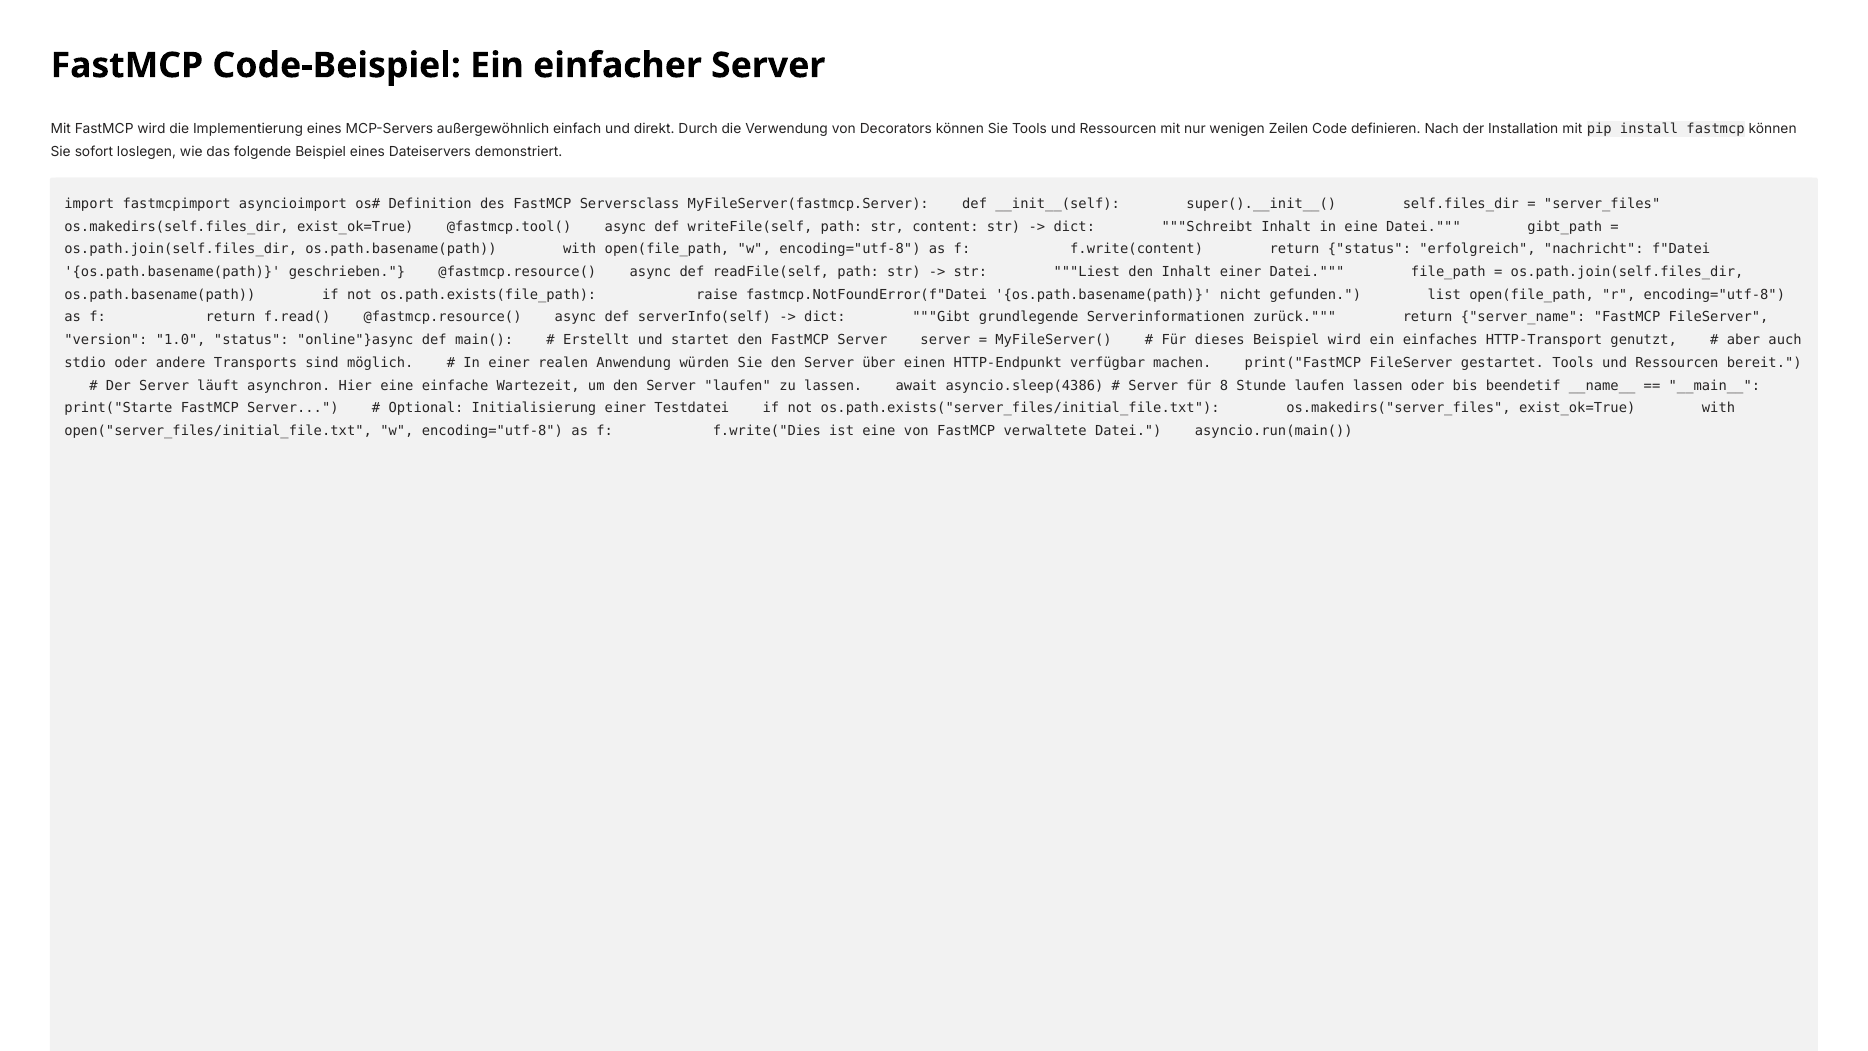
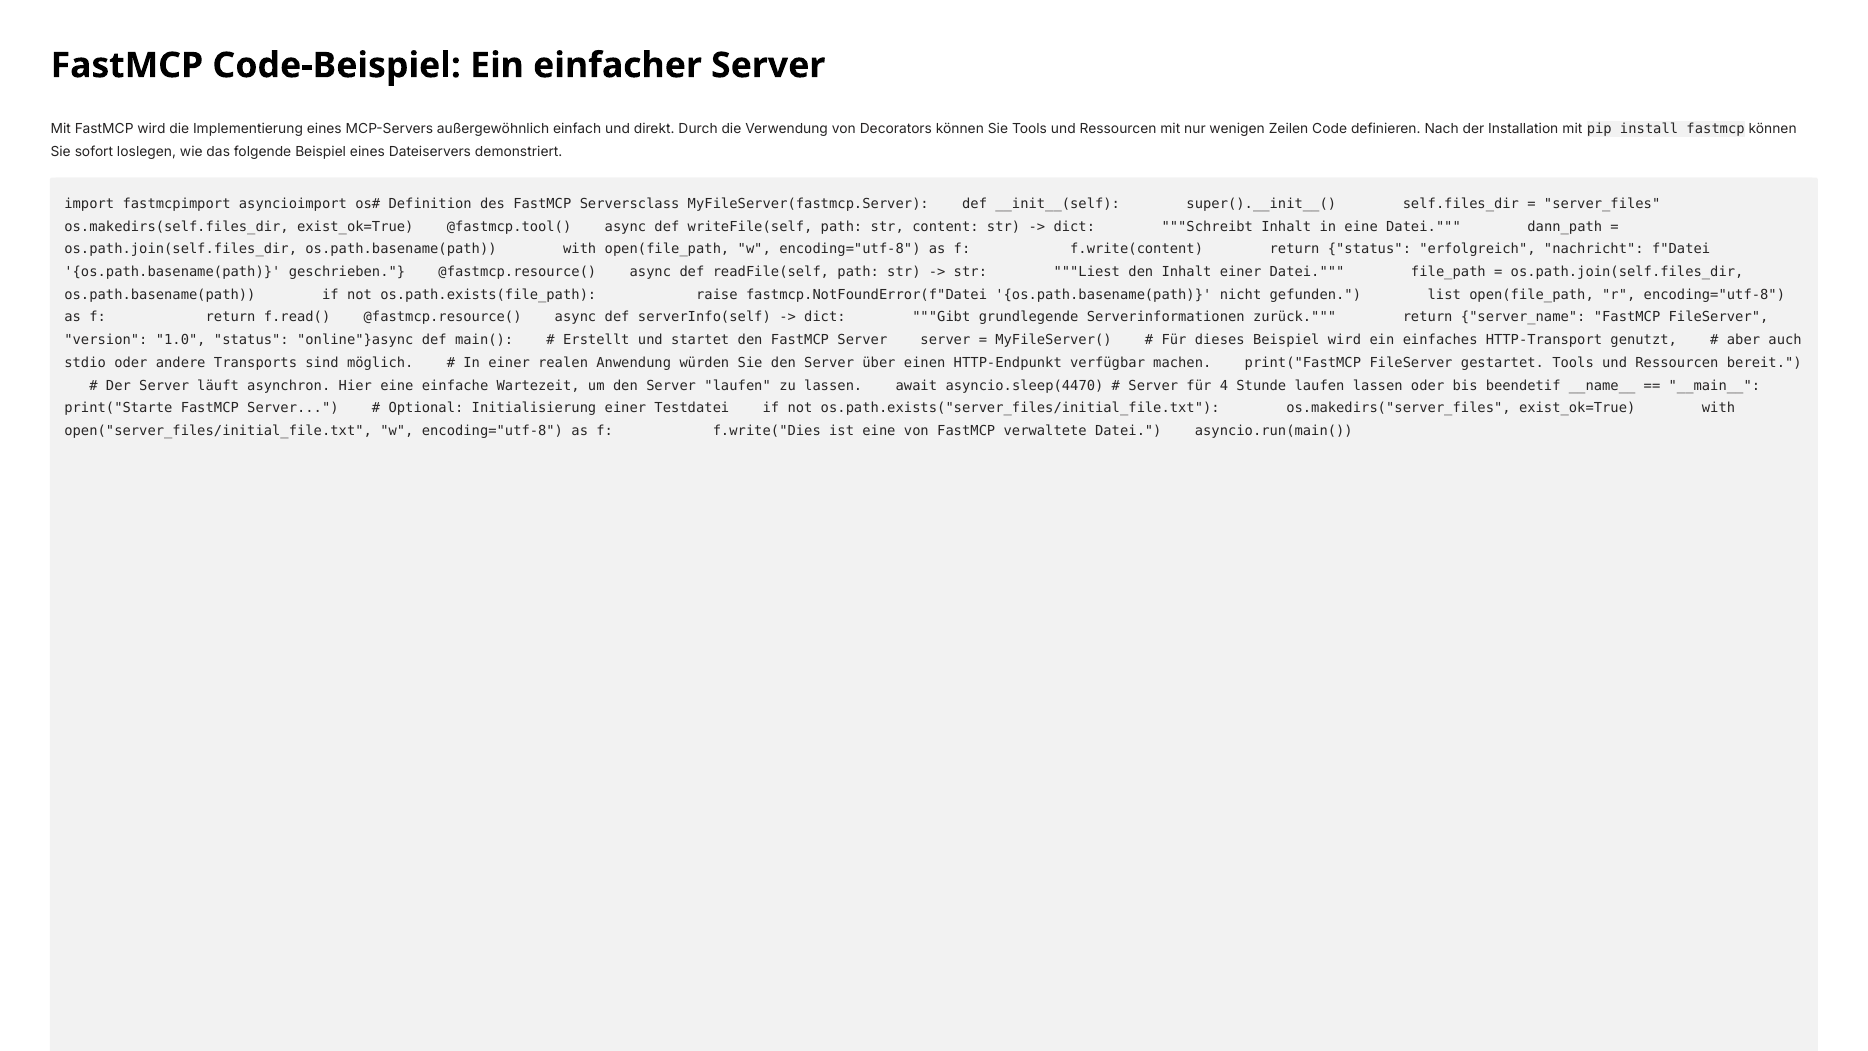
gibt_path: gibt_path -> dann_path (1565, 227)
asyncio.sleep(4386: asyncio.sleep(4386 -> asyncio.sleep(4470 (1024, 385)
8: 8 -> 4 (1224, 385)
